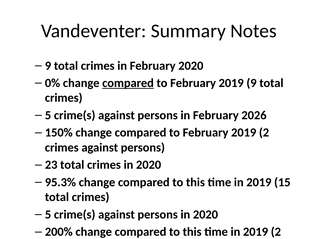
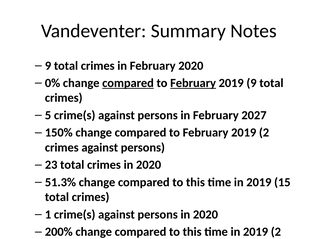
February underline: none -> present (193, 83)
2026: 2026 -> 2027 (254, 115)
95.3%: 95.3% -> 51.3% (60, 182)
5: 5 -> 1 (48, 214)
